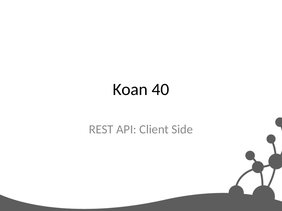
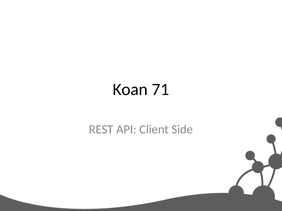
40: 40 -> 71 (160, 90)
